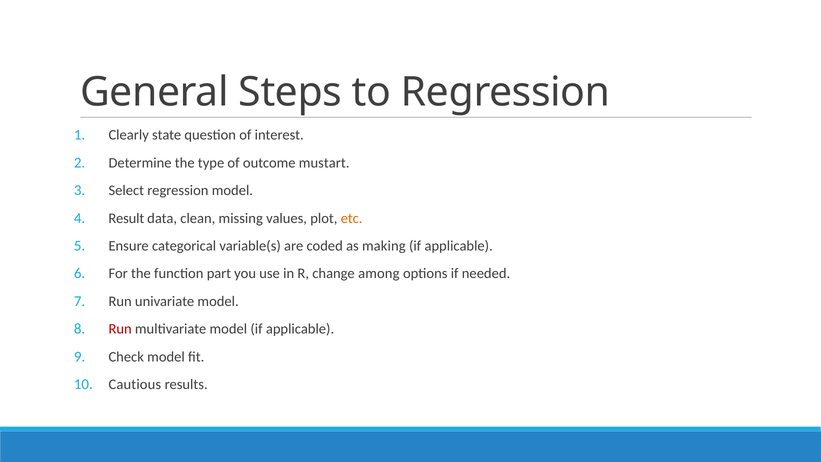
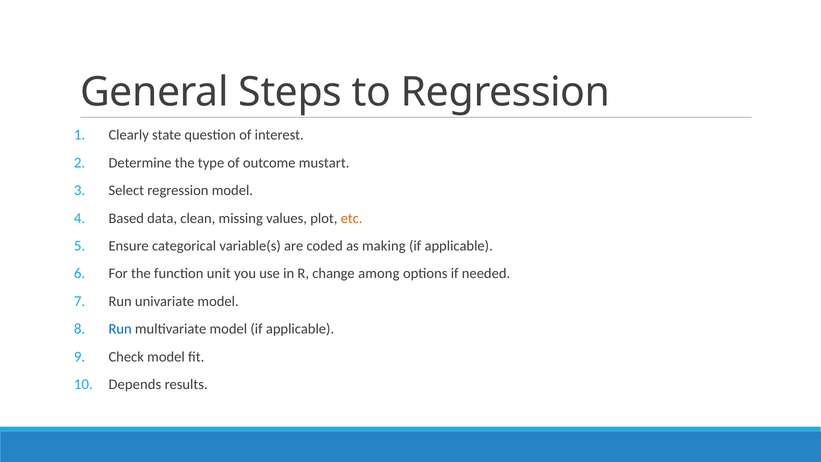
Result: Result -> Based (126, 218)
part: part -> unit (219, 274)
Run colour: red -> blue (120, 329)
Cautious: Cautious -> Depends (135, 384)
